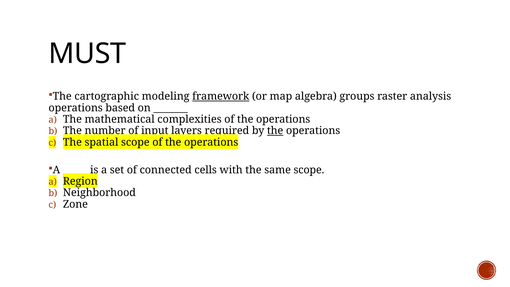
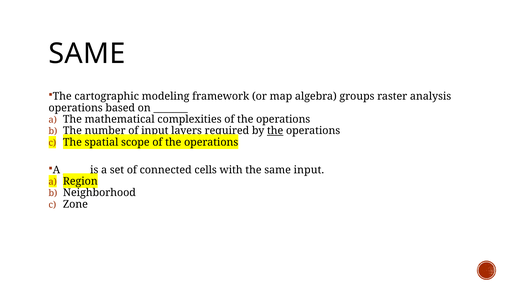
MUST: MUST -> SAME (87, 54)
framework underline: present -> none (221, 96)
same scope: scope -> input (309, 170)
